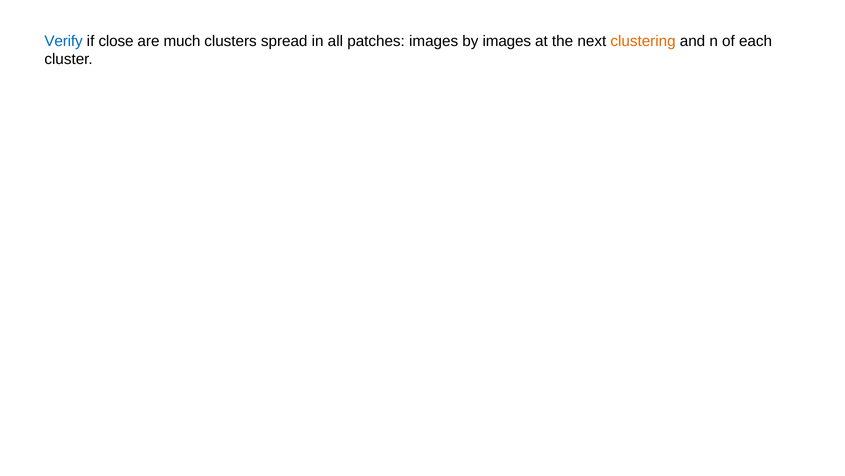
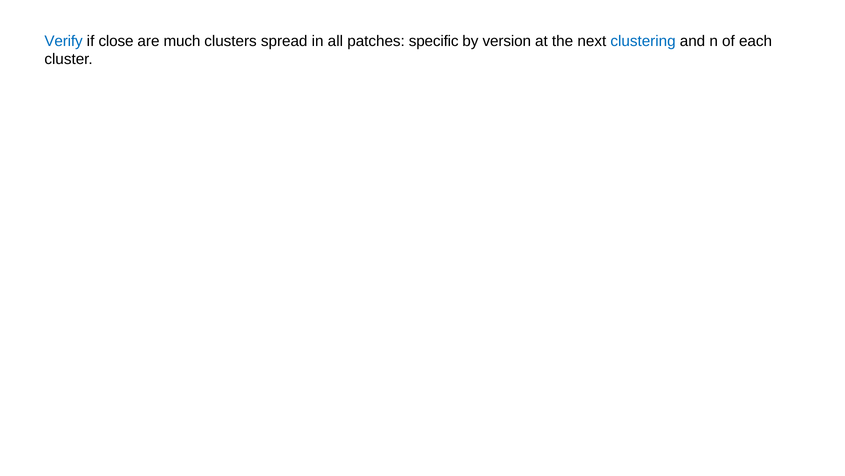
patches images: images -> specific (434, 41)
by images: images -> version (507, 41)
clustering colour: orange -> blue (643, 41)
